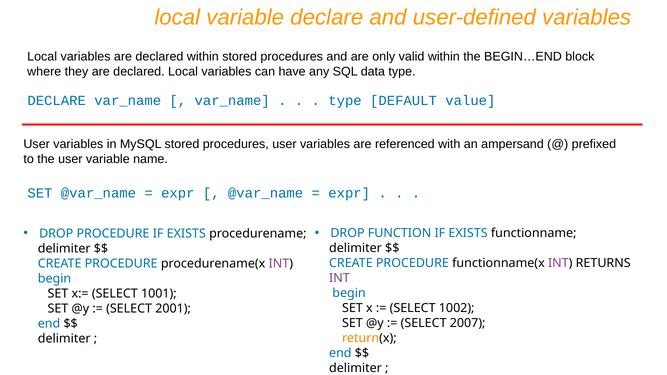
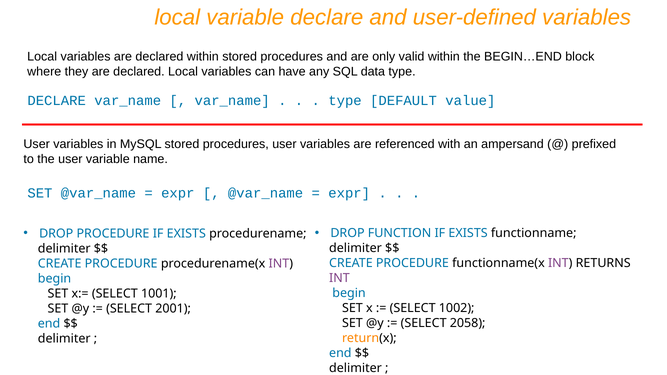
2007: 2007 -> 2058 (468, 323)
